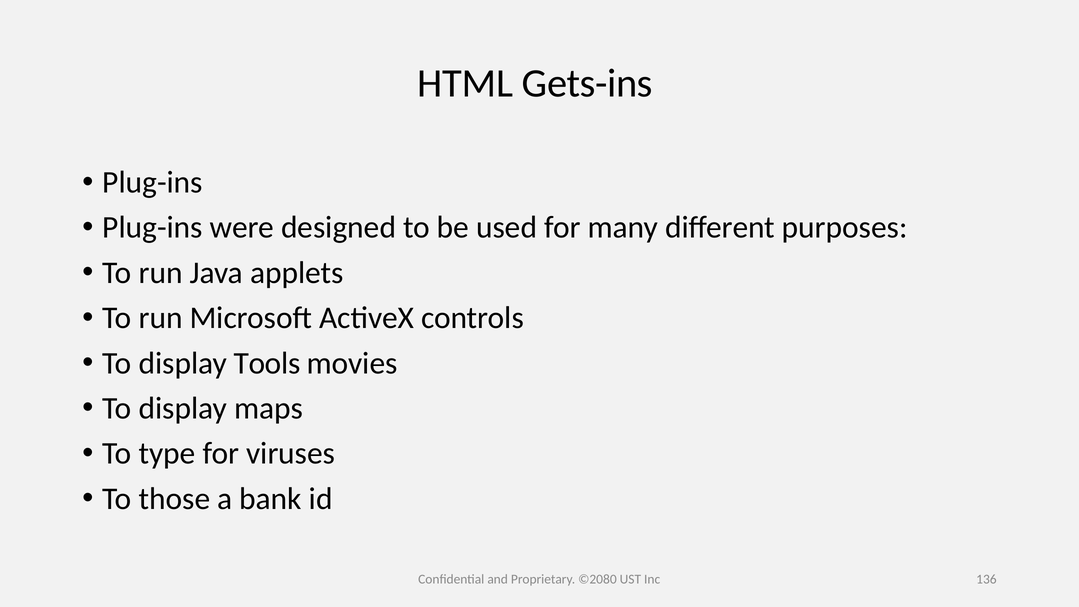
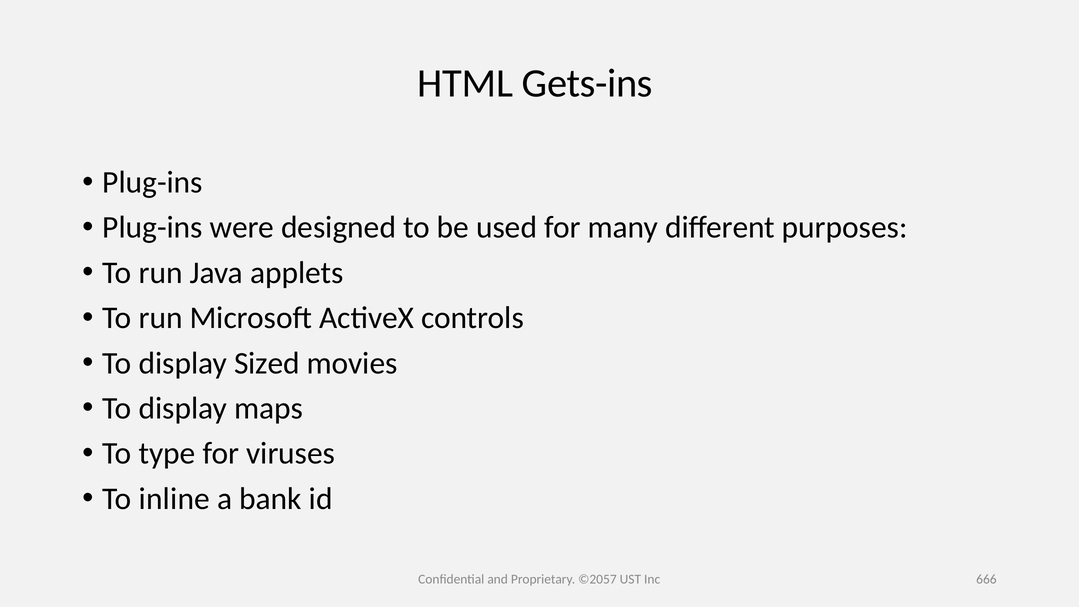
Tools: Tools -> Sized (267, 363)
those: those -> inline (174, 499)
©2080: ©2080 -> ©2057 (597, 579)
136: 136 -> 666 (986, 579)
